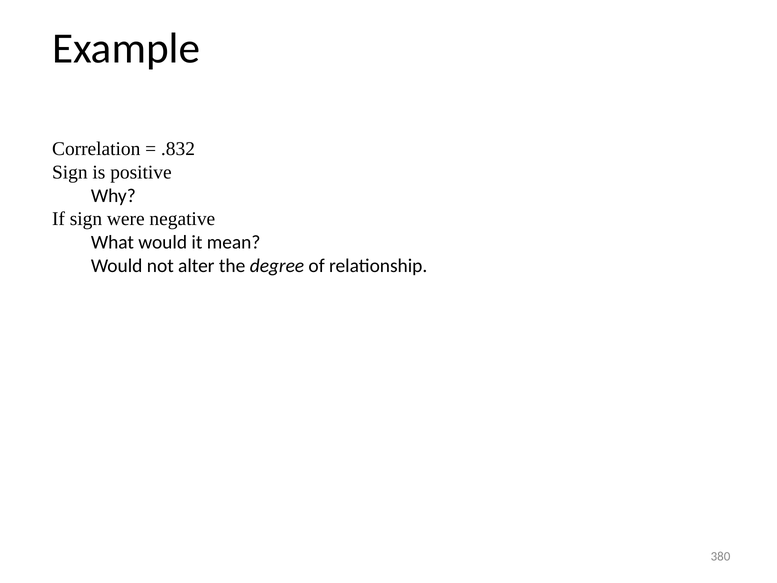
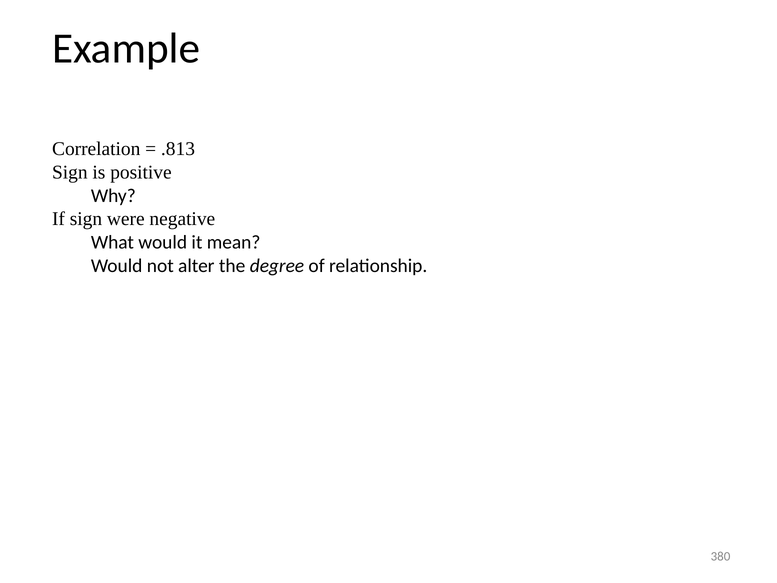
.832: .832 -> .813 (178, 149)
